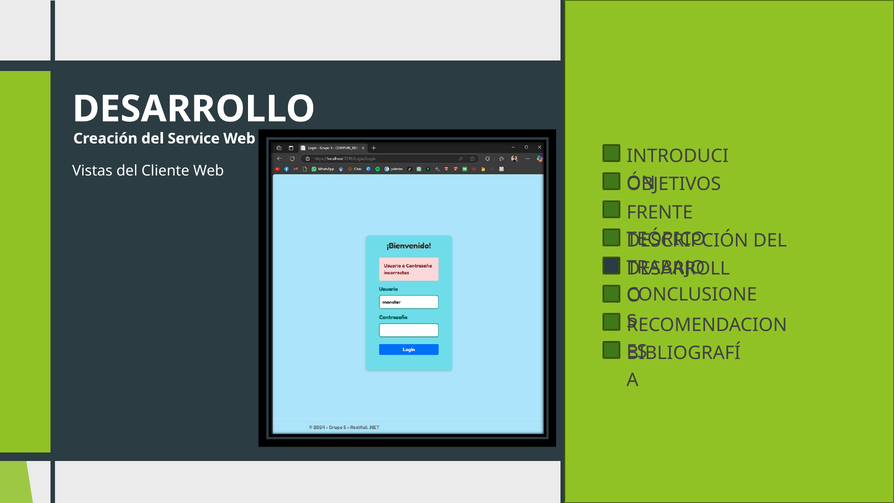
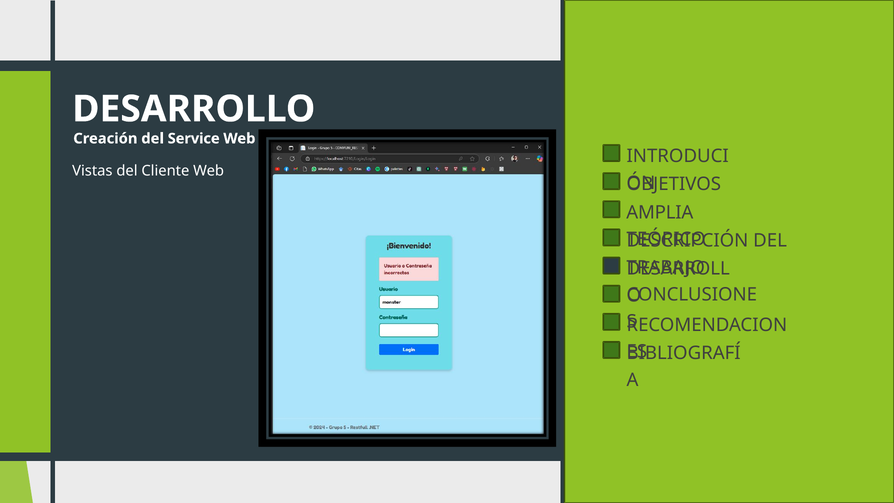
FRENTE: FRENTE -> AMPLIA (660, 212)
